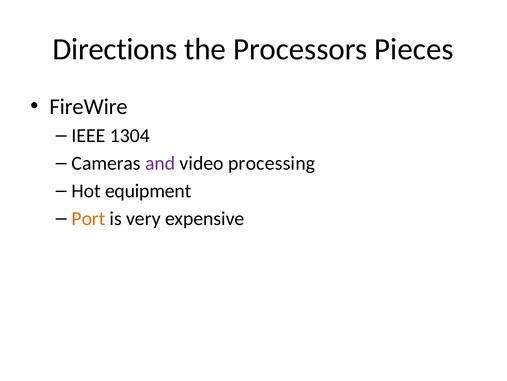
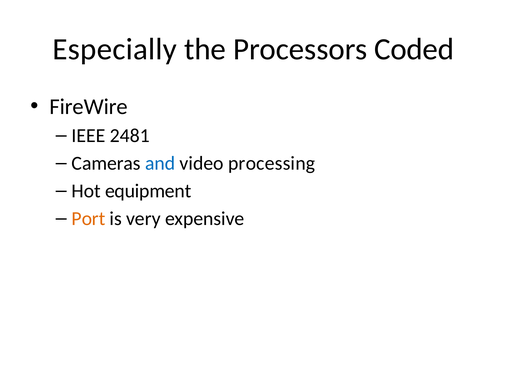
Directions: Directions -> Especially (115, 49)
Pieces: Pieces -> Coded (414, 49)
1304: 1304 -> 2481 (130, 135)
and colour: purple -> blue (160, 163)
